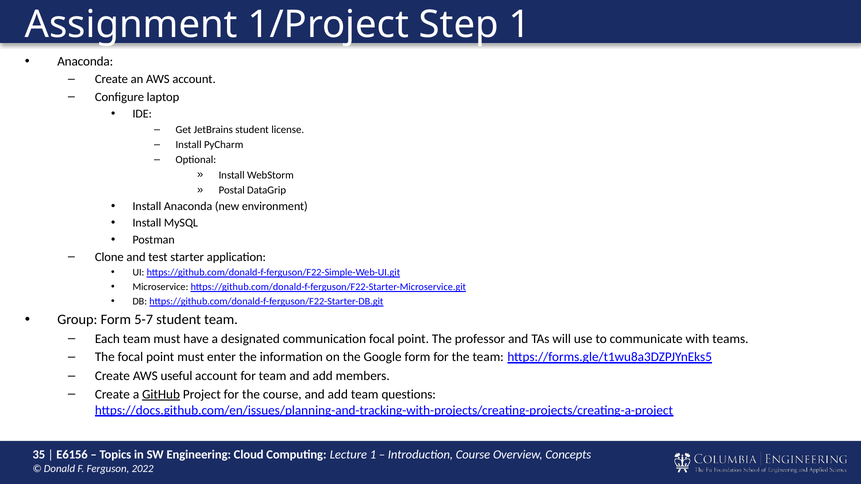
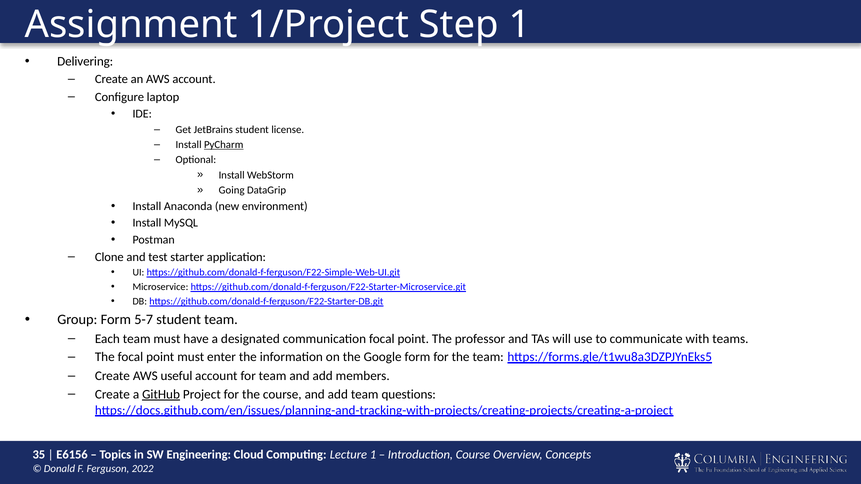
Anaconda: Anaconda -> Delivering (85, 61)
PyCharm underline: none -> present (224, 145)
Postal: Postal -> Going (232, 190)
